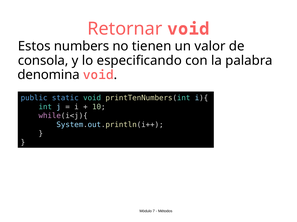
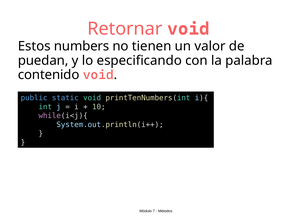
consola: consola -> puedan (43, 61)
denomina: denomina -> contenido (49, 75)
